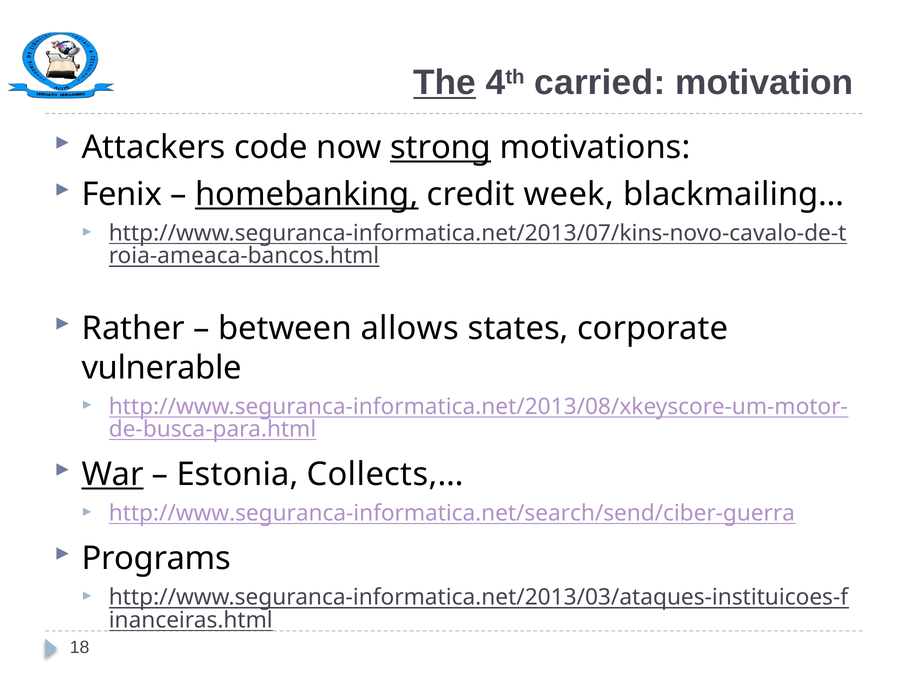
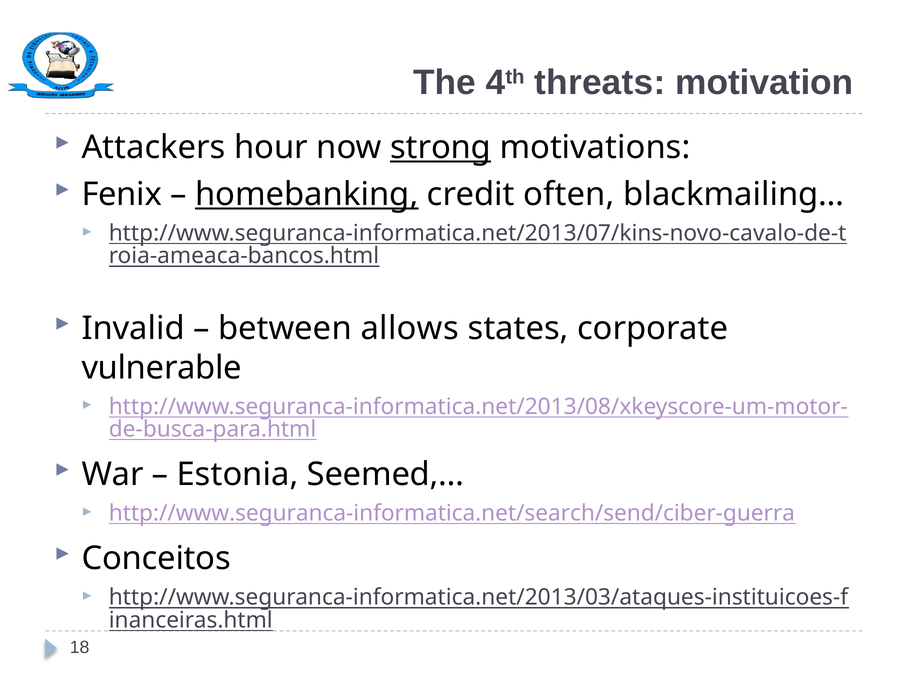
The underline: present -> none (445, 83)
carried: carried -> threats (600, 83)
code: code -> hour (271, 148)
week: week -> often (569, 194)
Rather: Rather -> Invalid (133, 328)
War underline: present -> none (113, 475)
Collects,…: Collects,… -> Seemed,… (386, 475)
Programs: Programs -> Conceitos (156, 559)
